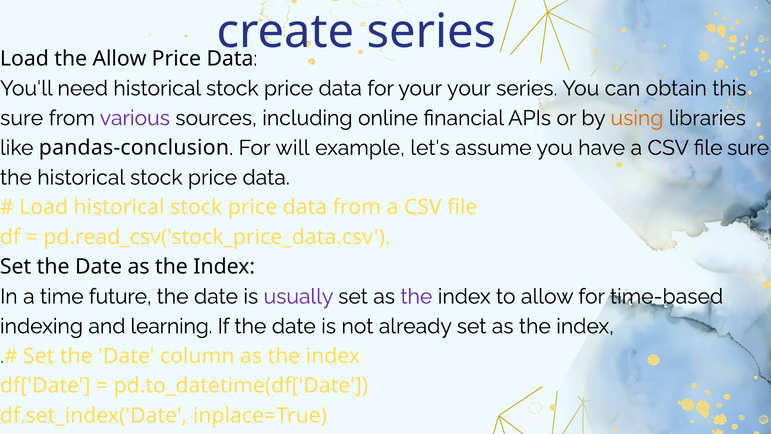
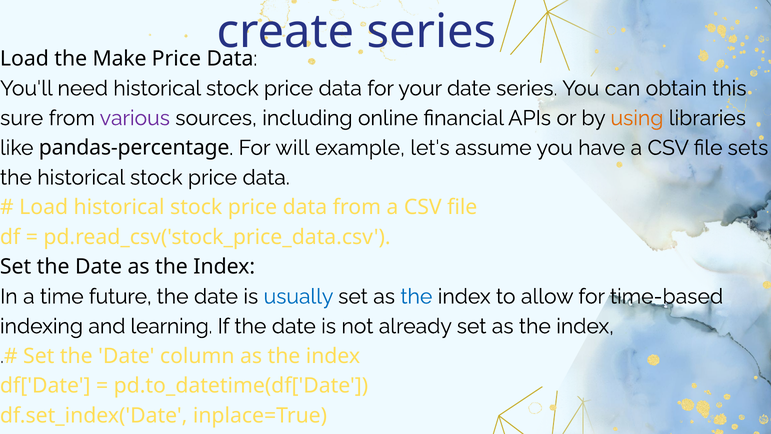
the Allow: Allow -> Make (120, 59)
your your: your -> date (469, 88)
pandas-conclusion: pandas-conclusion -> pandas-percentage (134, 148)
file sure: sure -> sets (748, 148)
usually colour: purple -> blue (299, 296)
the colour: purple -> blue (416, 296)
